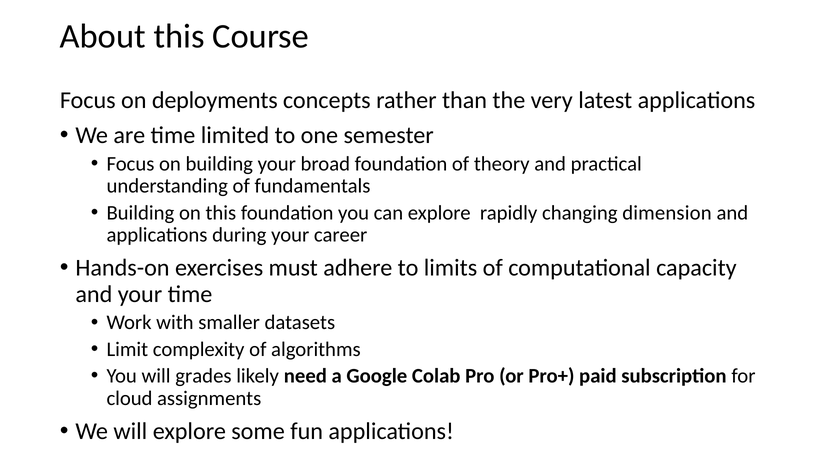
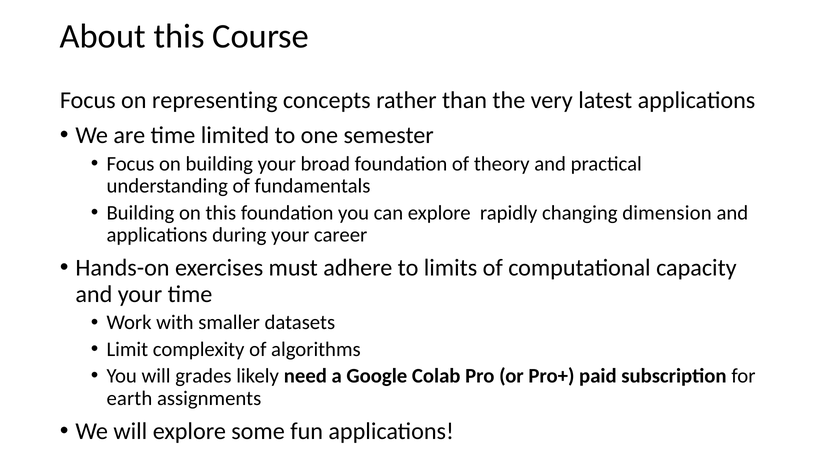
deployments: deployments -> representing (215, 100)
cloud: cloud -> earth (129, 399)
